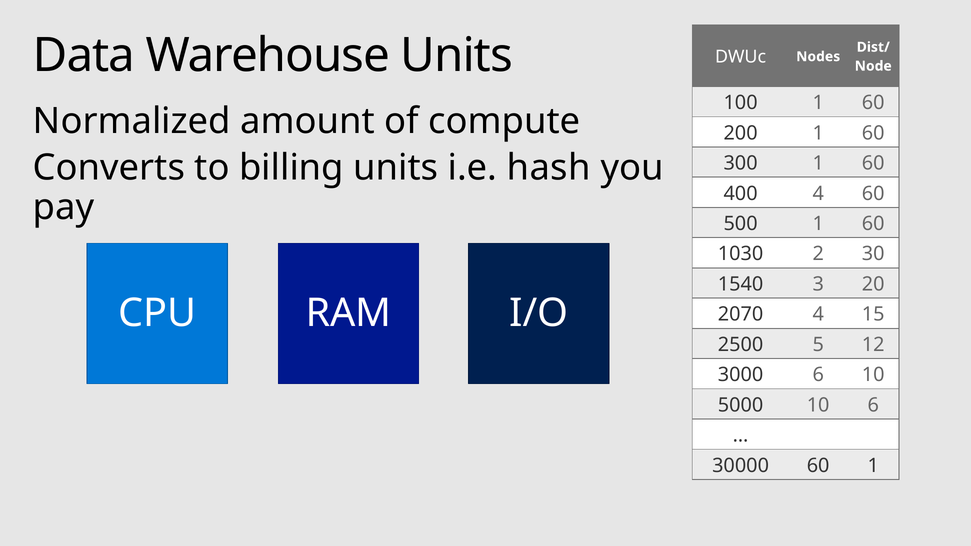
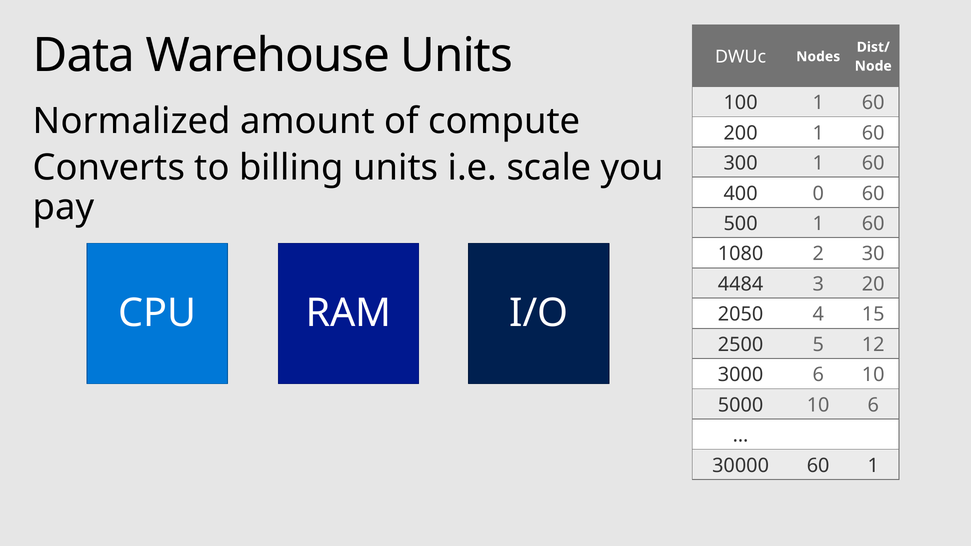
hash: hash -> scale (549, 168)
400 4: 4 -> 0 (818, 193)
1030: 1030 -> 1080 (741, 254)
1540: 1540 -> 4484 (741, 284)
2070: 2070 -> 2050 (741, 314)
